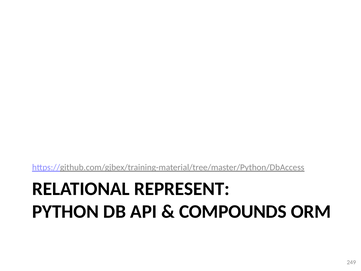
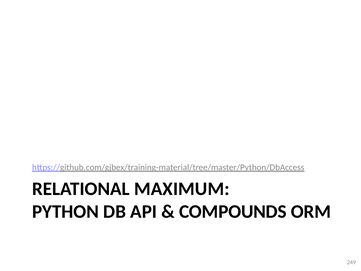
REPRESENT: REPRESENT -> MAXIMUM (182, 189)
